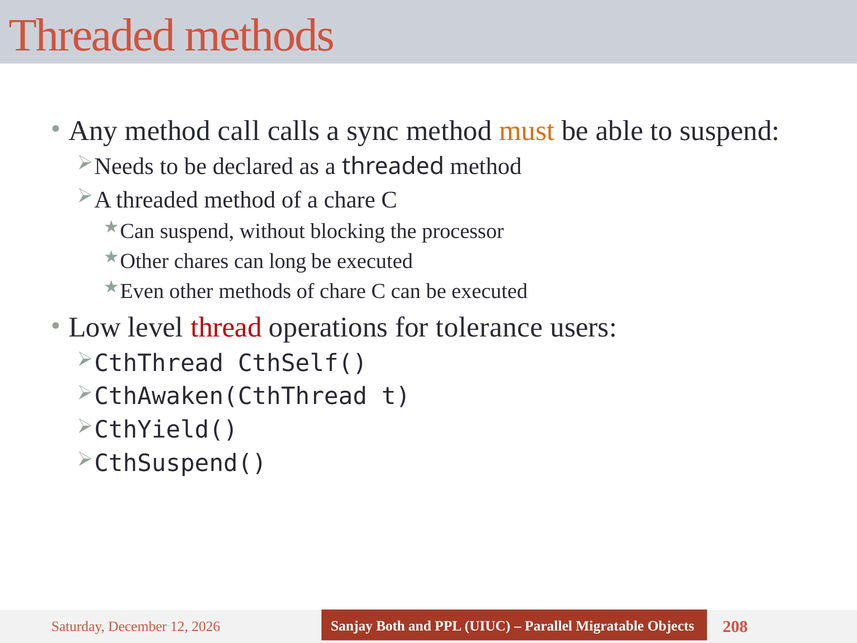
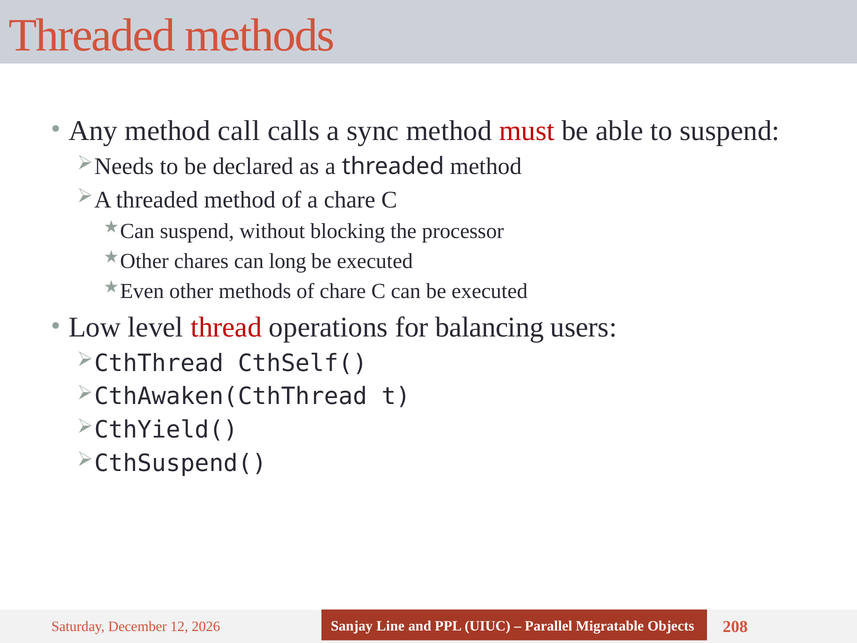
must colour: orange -> red (527, 131)
tolerance: tolerance -> balancing (490, 327)
Both: Both -> Line (390, 626)
